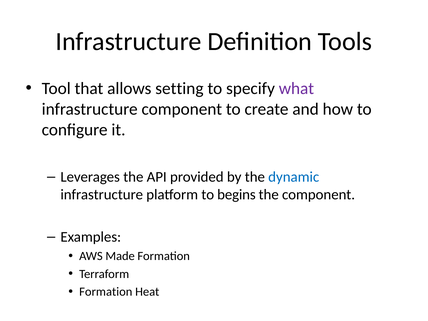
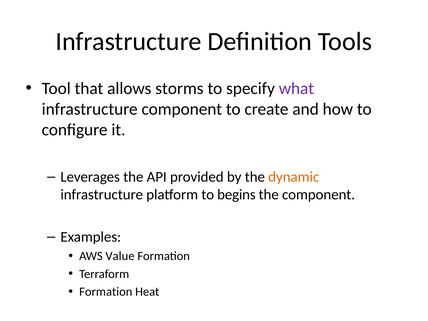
setting: setting -> storms (179, 89)
dynamic colour: blue -> orange (294, 177)
Made: Made -> Value (120, 256)
